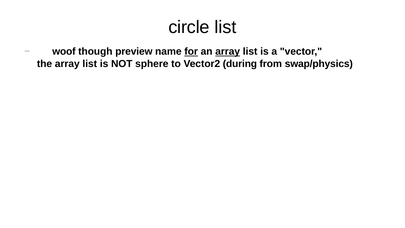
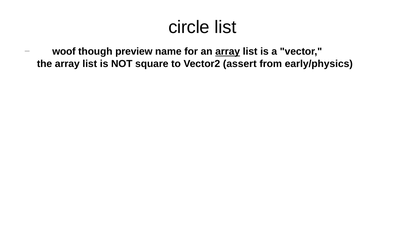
for underline: present -> none (191, 51)
sphere: sphere -> square (152, 64)
during: during -> assert (240, 64)
swap/physics: swap/physics -> early/physics (319, 64)
